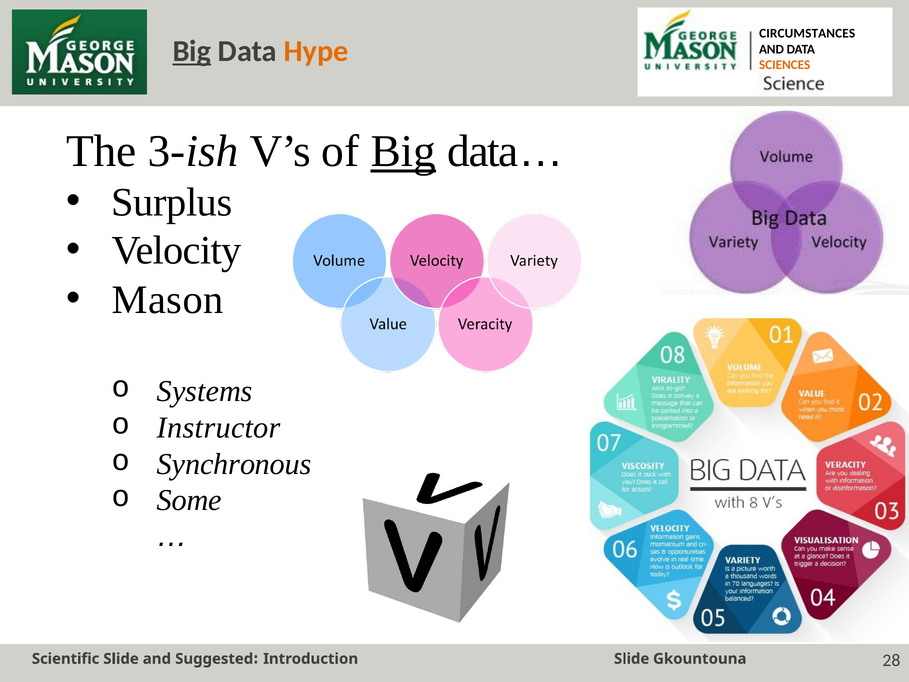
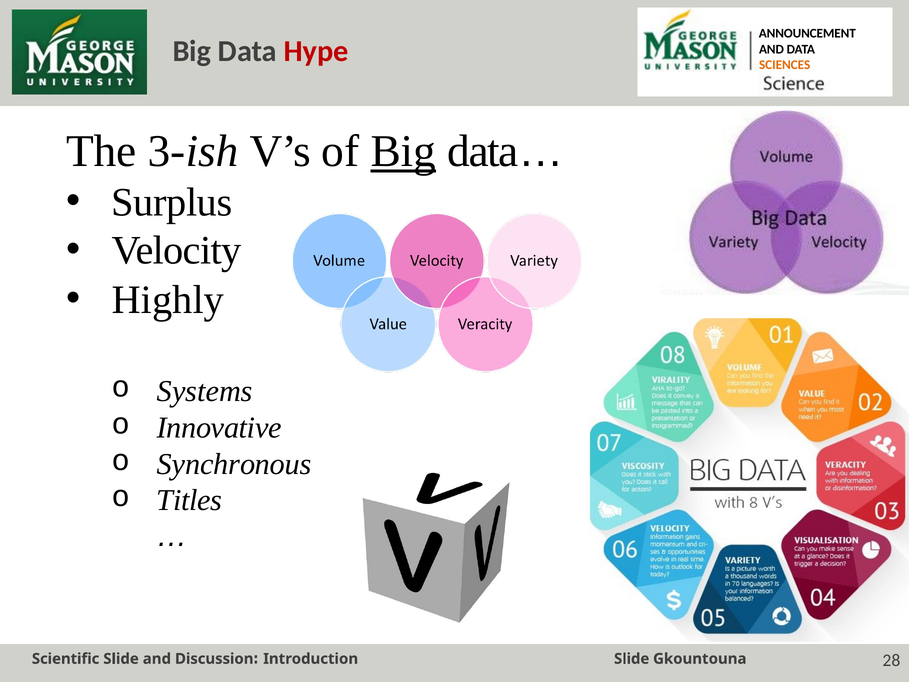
CIRCUMSTANCES: CIRCUMSTANCES -> ANNOUNCEMENT (807, 33)
Big underline: present -> none (192, 51)
Hype colour: orange -> red (316, 51)
Mason: Mason -> Highly (168, 300)
Instructor: Instructor -> Innovative (219, 427)
Some: Some -> Titles (189, 500)
Suggested: Suggested -> Discussion (214, 659)
